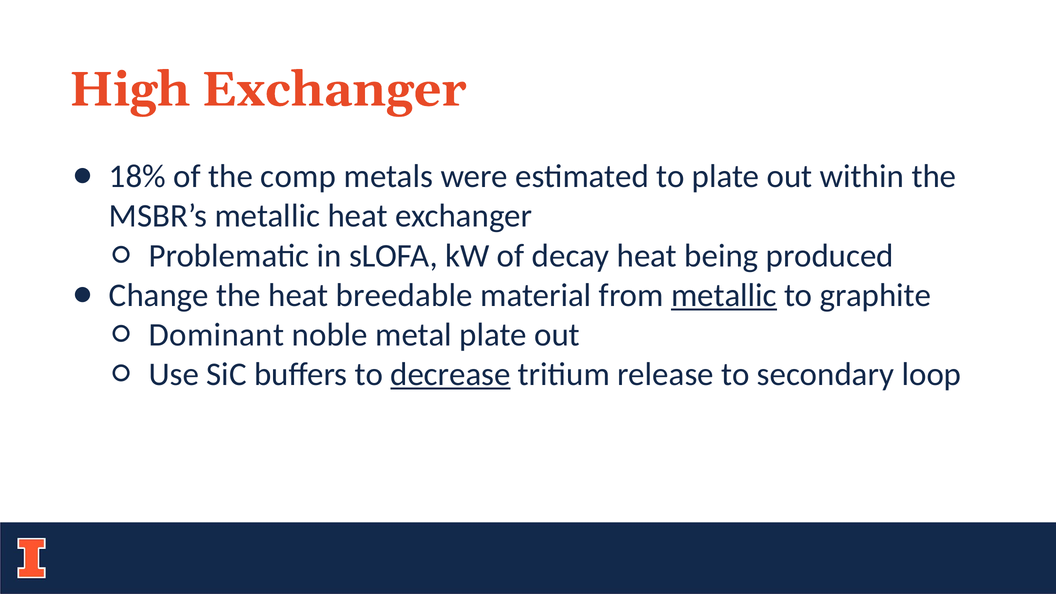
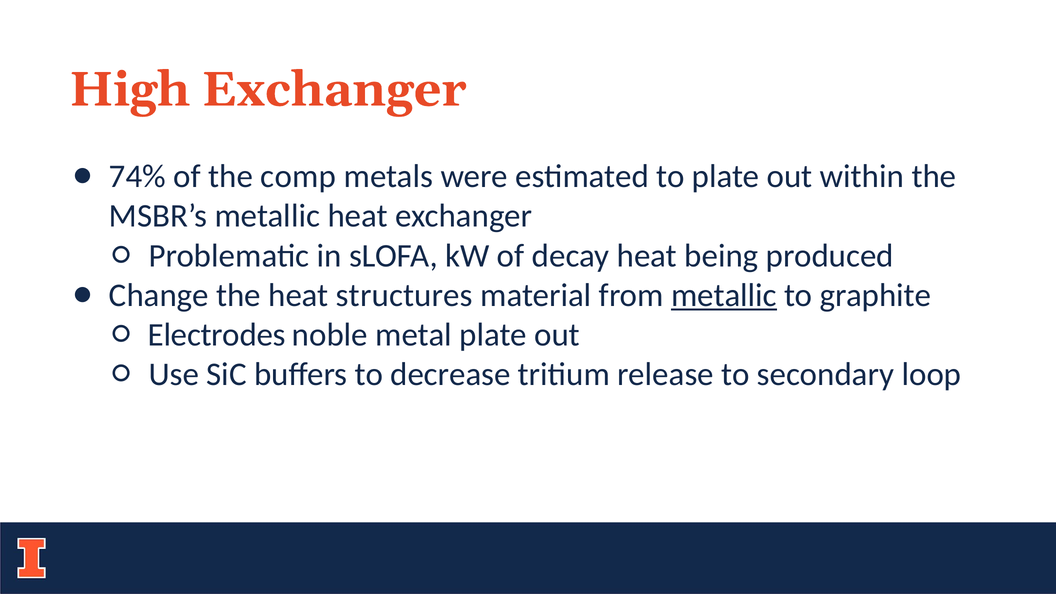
18%: 18% -> 74% (137, 176)
breedable: breedable -> structures (404, 295)
Dominant: Dominant -> Electrodes (217, 335)
decrease underline: present -> none (450, 374)
